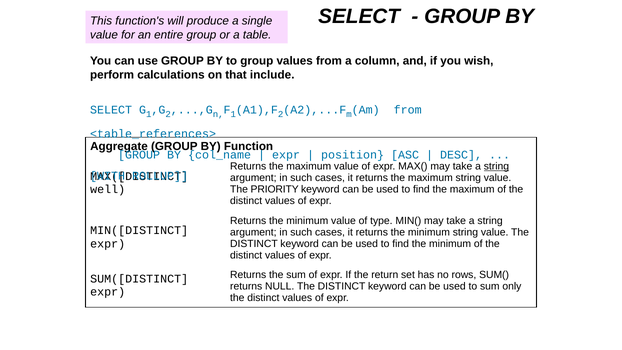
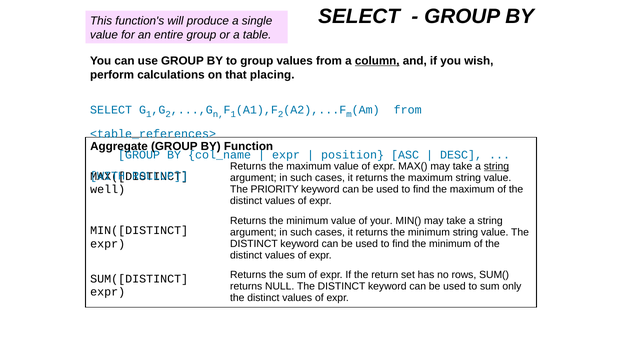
column underline: none -> present (377, 61)
include: include -> placing (272, 75)
type: type -> your (381, 221)
